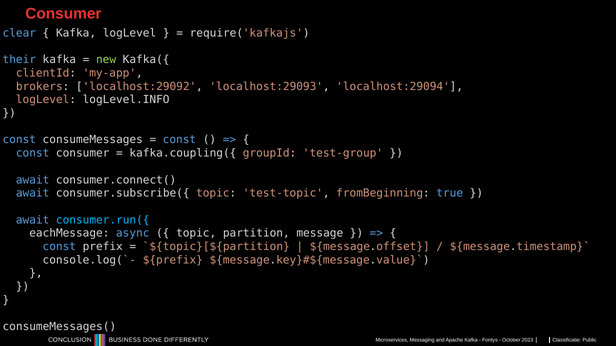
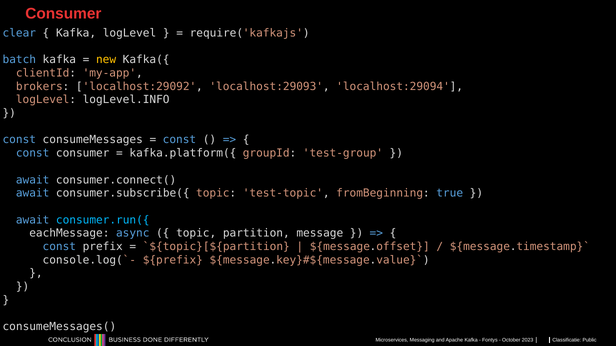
their: their -> batch (19, 60)
new colour: light green -> yellow (106, 60)
kafka.coupling({: kafka.coupling({ -> kafka.platform({ (183, 153)
